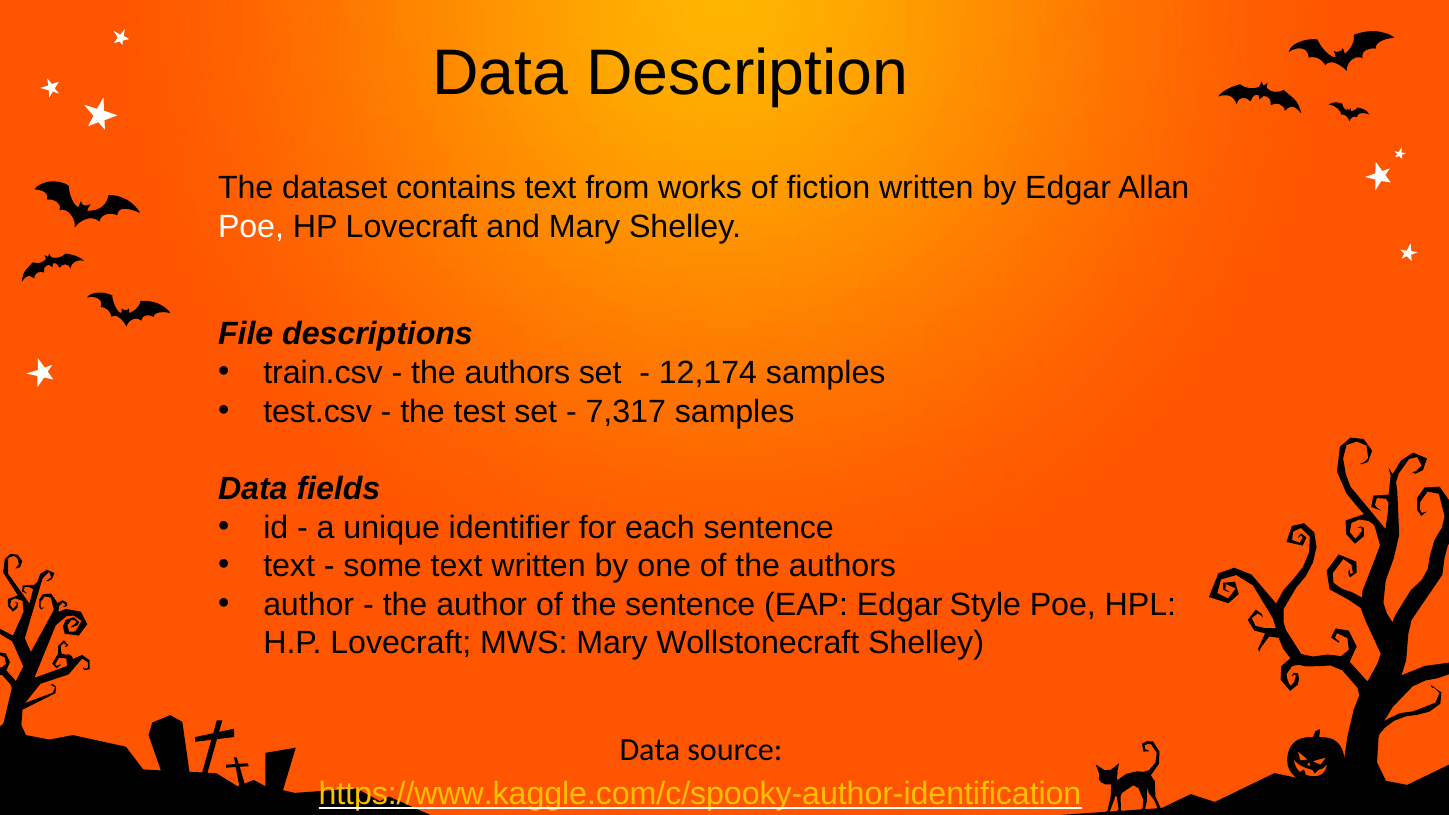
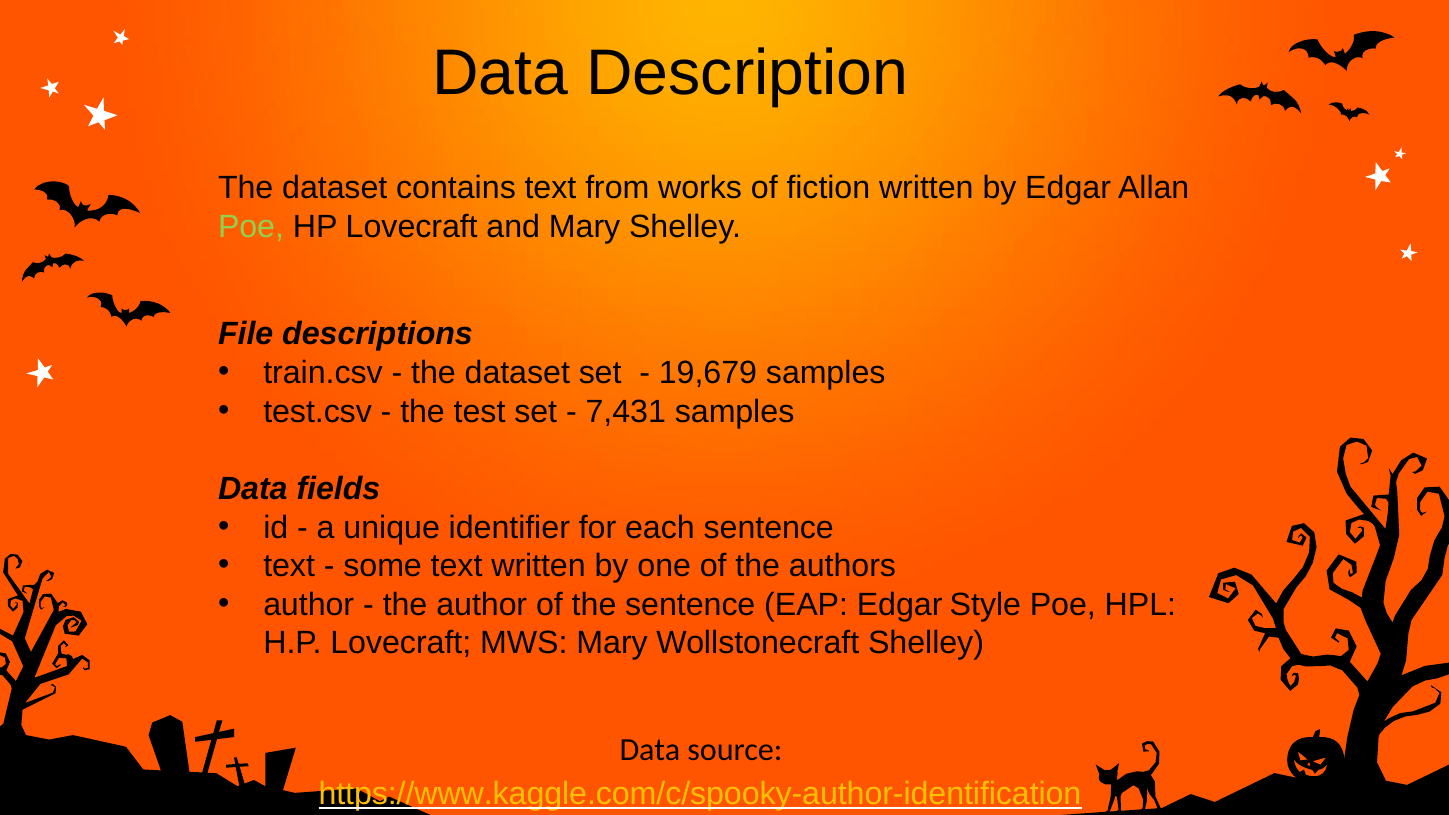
Poe colour: white -> light green (251, 227)
authors: authors -> dataset (517, 373)
12,174: 12,174 -> 19,679 (708, 373)
7,317: 7,317 -> 7,431 (626, 412)
